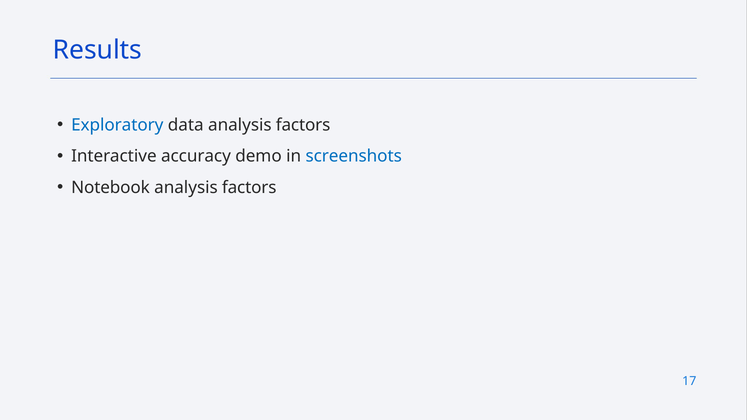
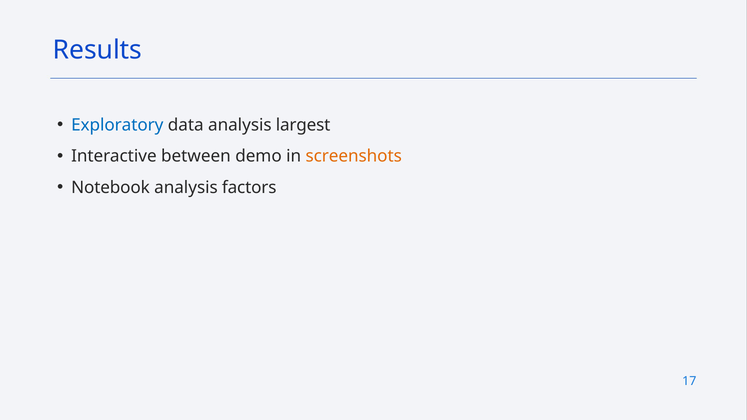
data analysis factors: factors -> largest (303, 125)
accuracy: accuracy -> between (196, 156)
screenshots colour: blue -> orange (354, 156)
